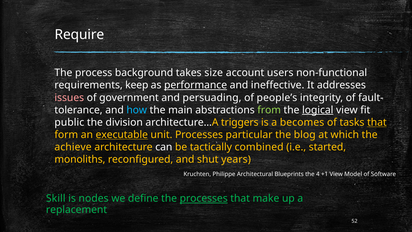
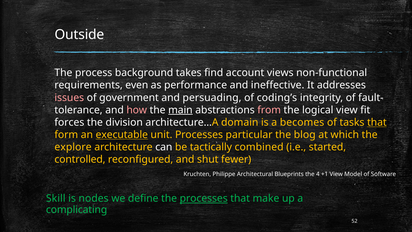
Require: Require -> Outside (79, 35)
size: size -> find (214, 73)
users: users -> views (280, 73)
keep: keep -> even (137, 85)
performance underline: present -> none (196, 85)
people’s: people’s -> coding’s (277, 98)
how colour: light blue -> pink (137, 110)
main underline: none -> present (180, 110)
from colour: light green -> pink (269, 110)
logical underline: present -> none (318, 110)
public: public -> forces (69, 122)
triggers: triggers -> domain (240, 122)
achieve: achieve -> explore (73, 147)
monoliths: monoliths -> controlled (80, 159)
years: years -> fewer (236, 159)
replacement: replacement -> complicating (77, 209)
